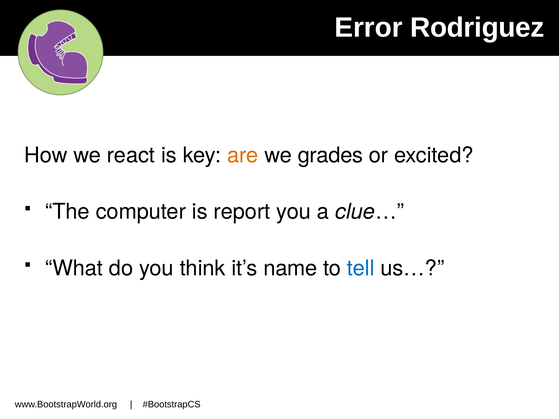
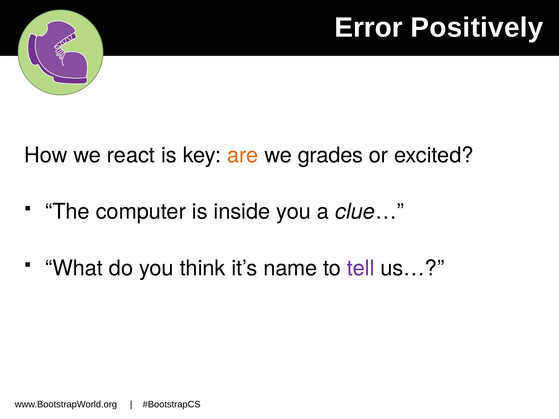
Rodriguez: Rodriguez -> Positively (477, 28)
report: report -> inside (242, 212)
tell colour: blue -> purple (361, 268)
